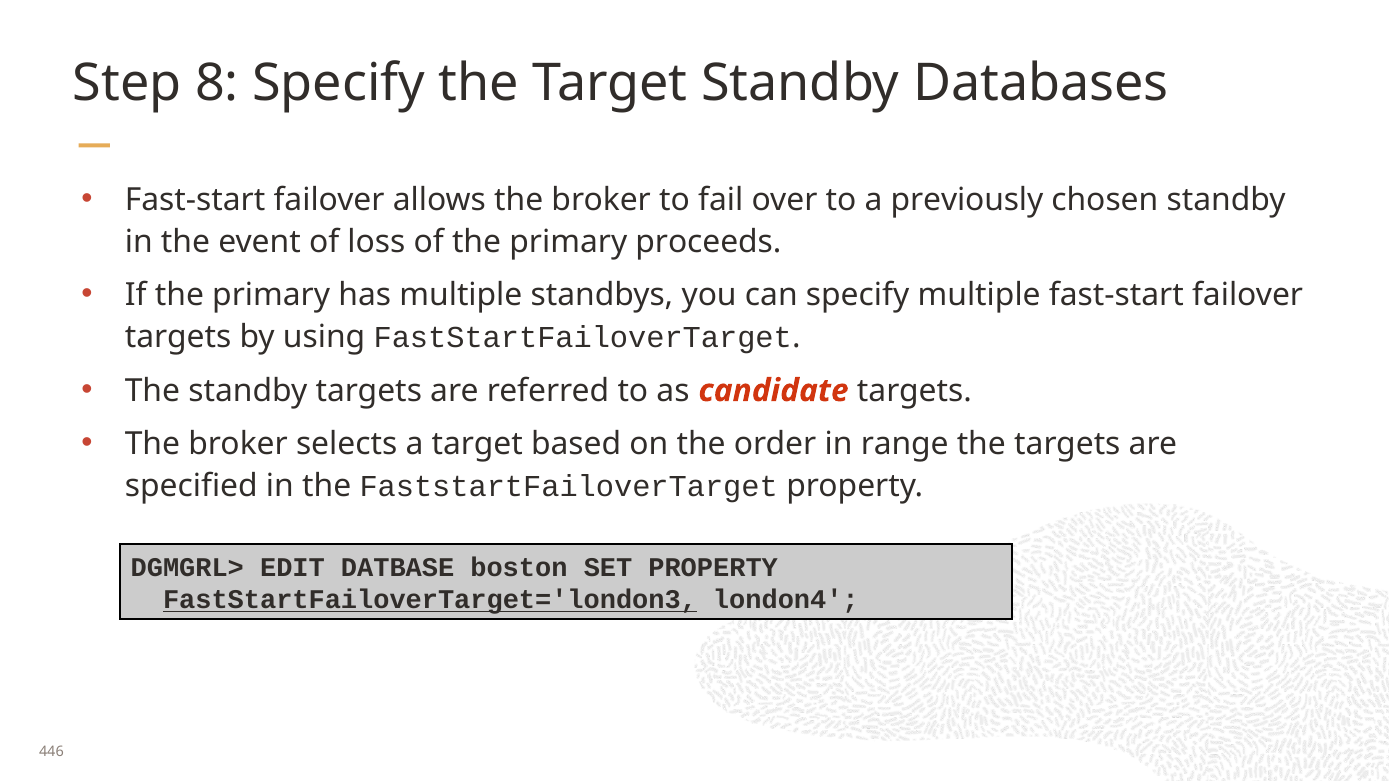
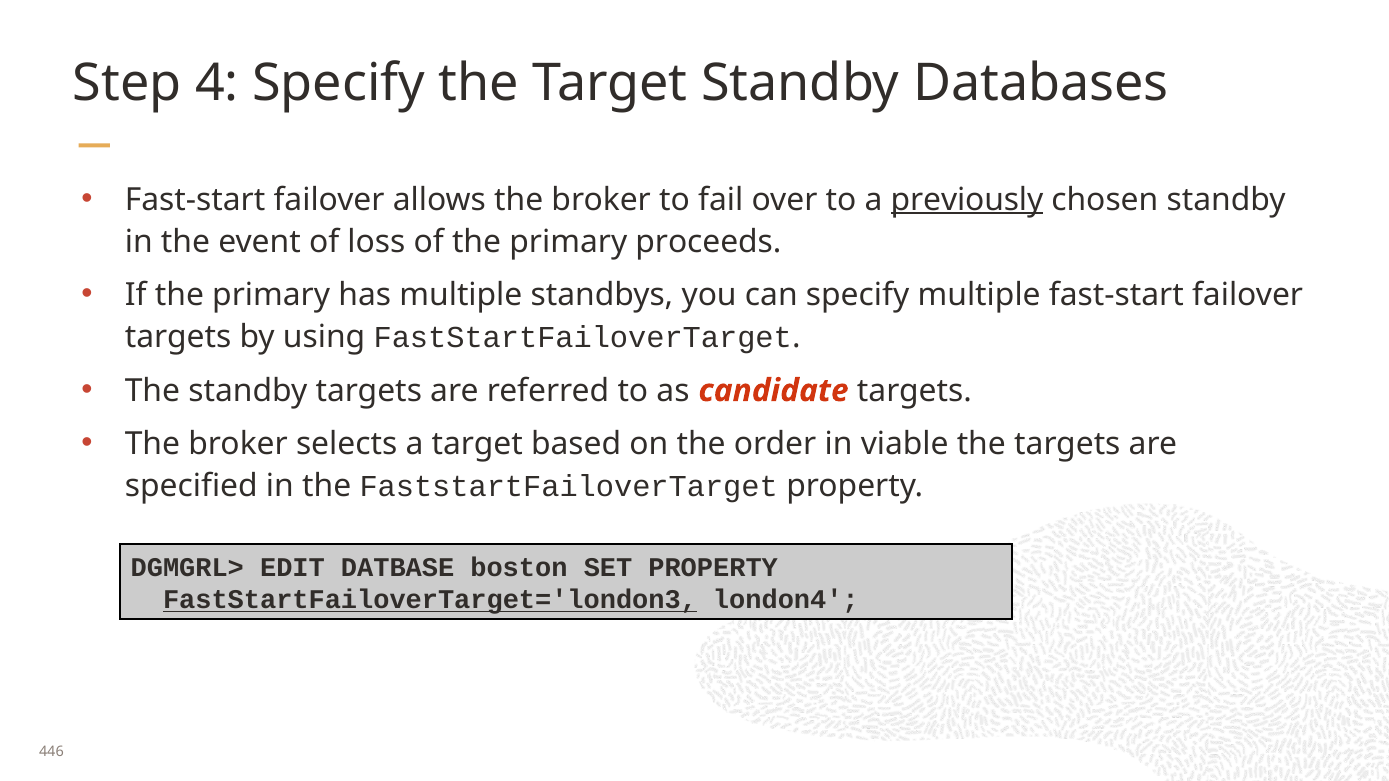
8: 8 -> 4 (217, 84)
previously underline: none -> present (967, 200)
range: range -> viable (905, 444)
